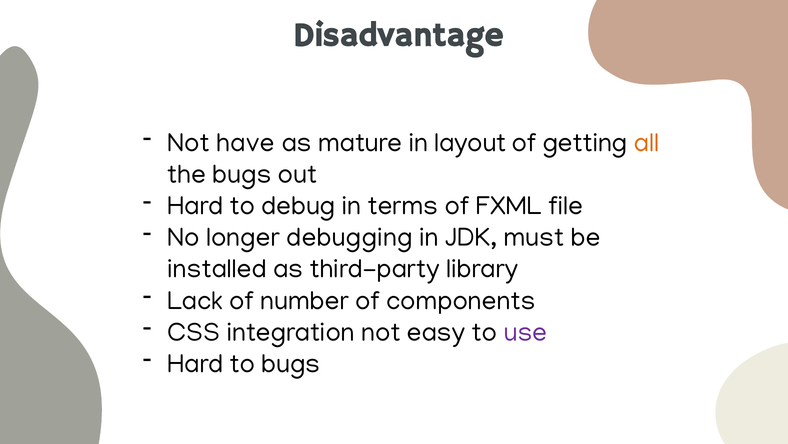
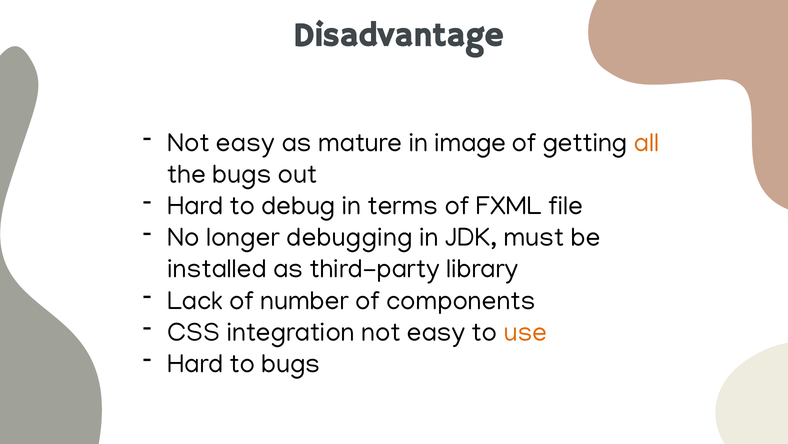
have: have -> easy (245, 142)
layout: layout -> image (470, 142)
use colour: purple -> orange (525, 331)
